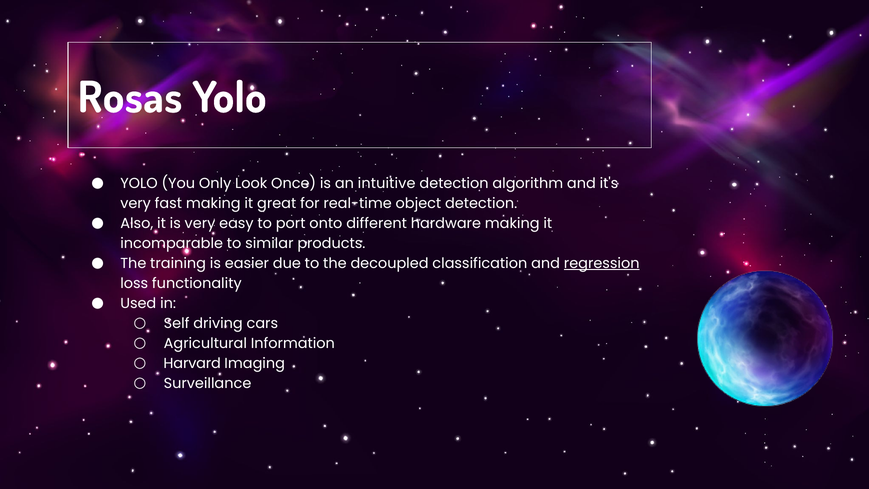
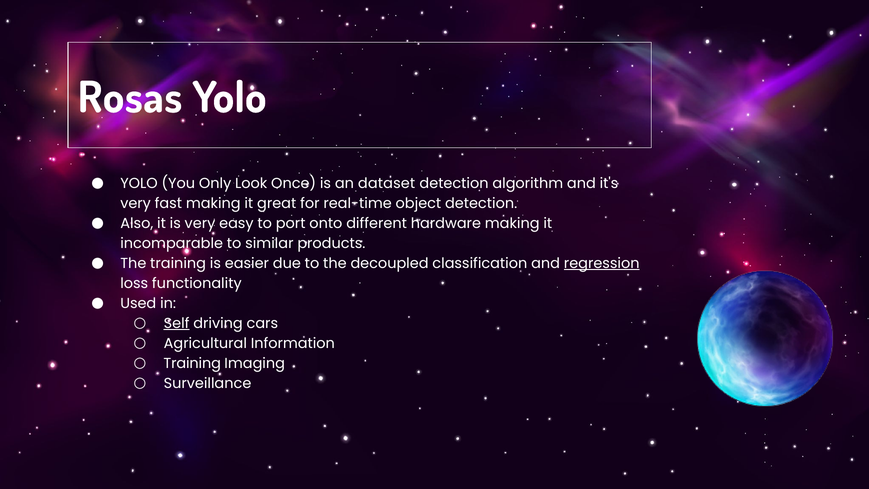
intuitive: intuitive -> dataset (387, 183)
Self underline: none -> present (177, 323)
Harvard: Harvard -> Training (192, 363)
